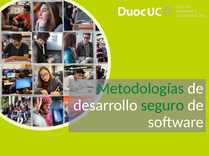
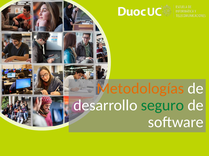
Metodologías colour: green -> orange (140, 89)
